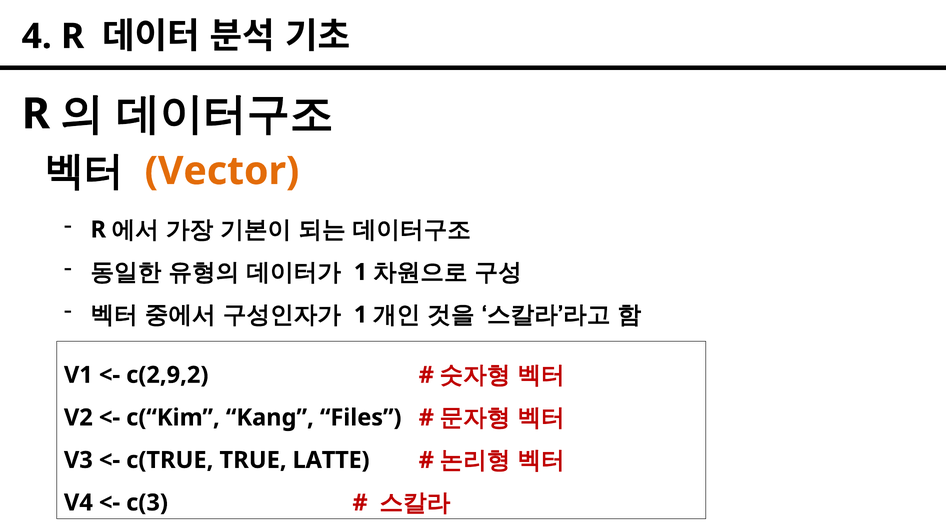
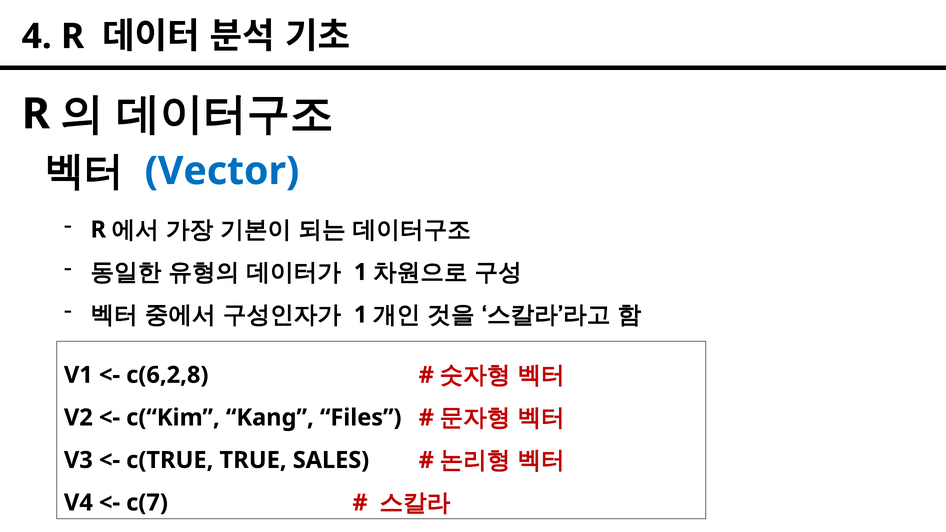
Vector colour: orange -> blue (222, 171)
c(2,9,2: c(2,9,2 -> c(6,2,8 (167, 375)
LATTE: LATTE -> SALES (331, 460)
c(3: c(3 -> c(7 (147, 503)
